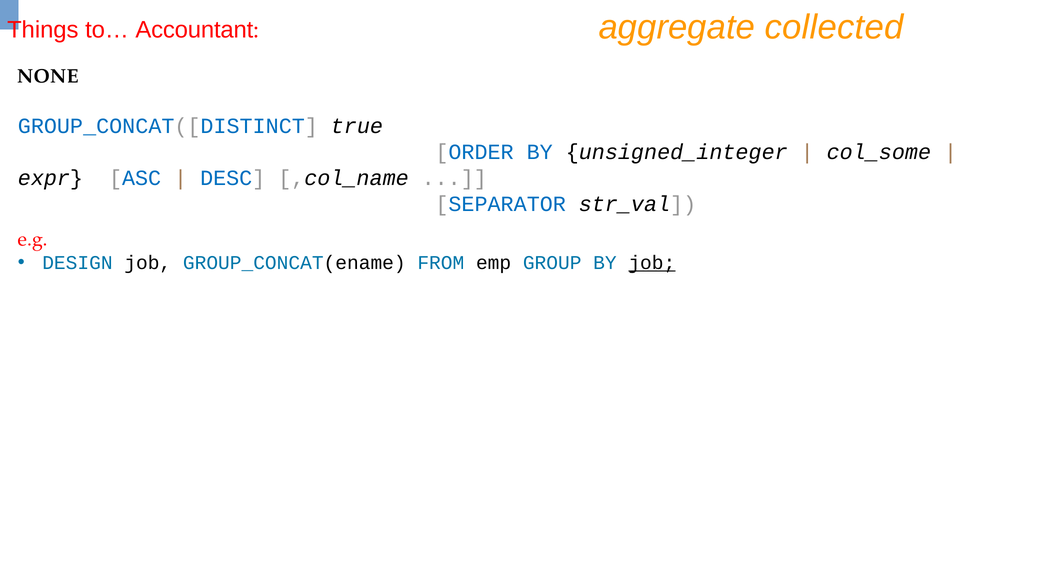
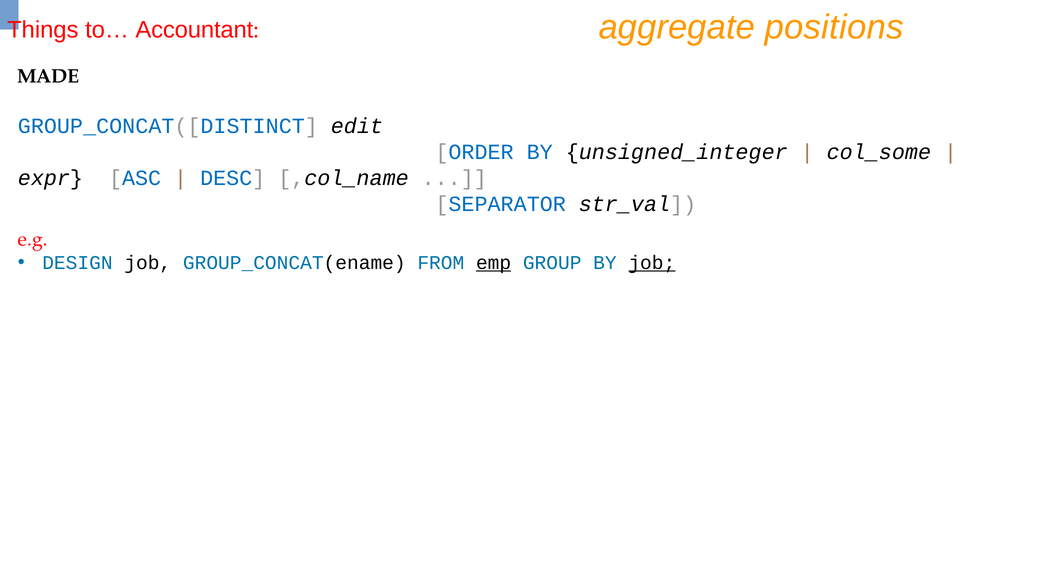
collected: collected -> positions (834, 27)
NONE: NONE -> MADE (48, 76)
true: true -> edit (357, 126)
emp underline: none -> present (494, 263)
